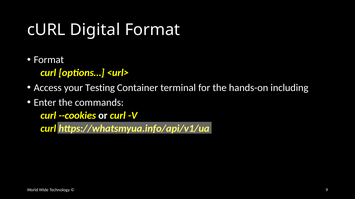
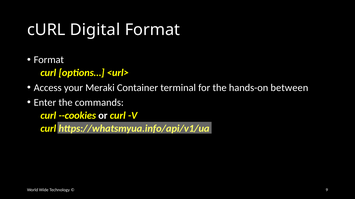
Testing: Testing -> Meraki (100, 88)
including: including -> between (289, 88)
